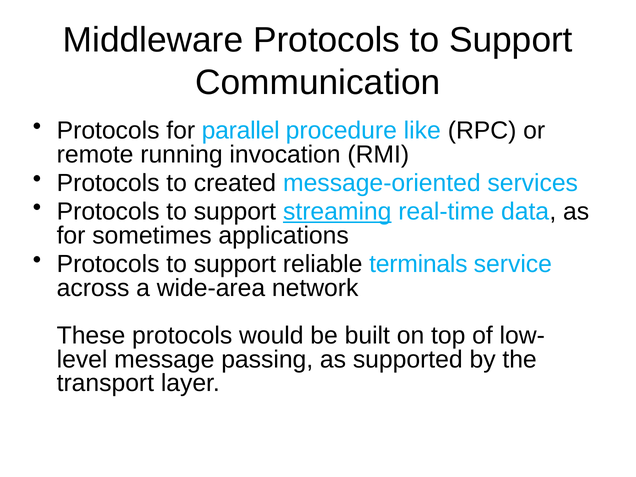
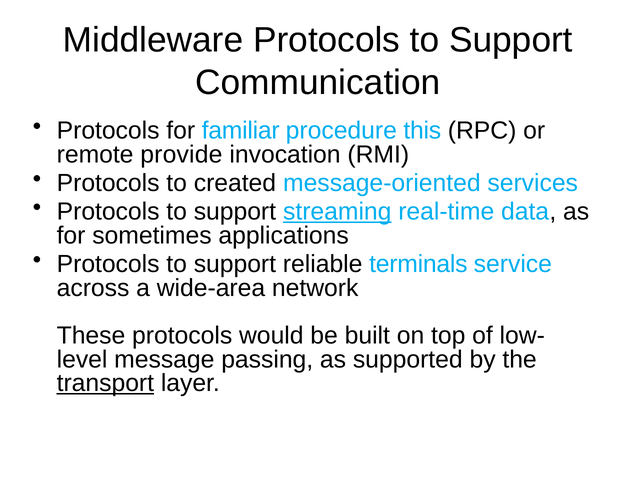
parallel: parallel -> familiar (241, 131)
like: like -> this (422, 131)
running: running -> provide (181, 154)
transport underline: none -> present (105, 383)
